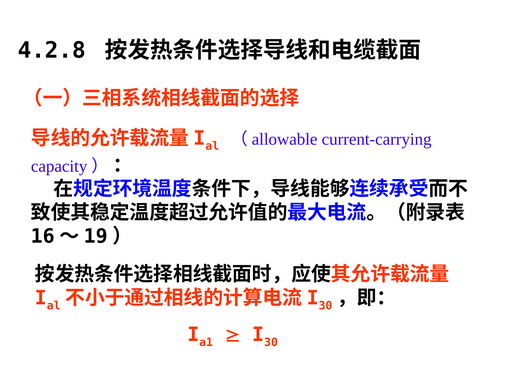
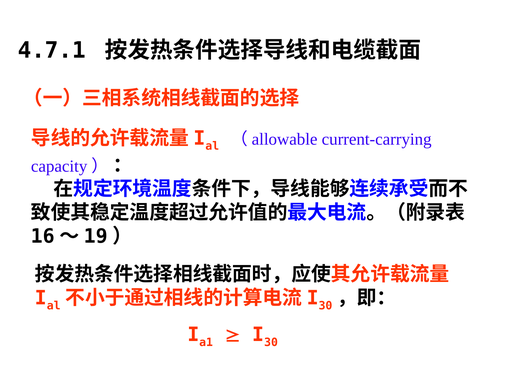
4.2.8: 4.2.8 -> 4.7.1 (52, 50)
